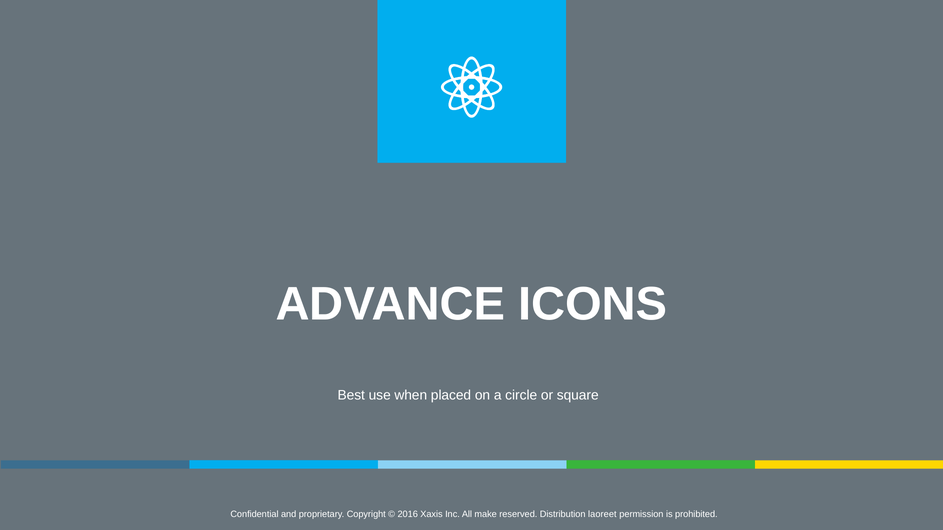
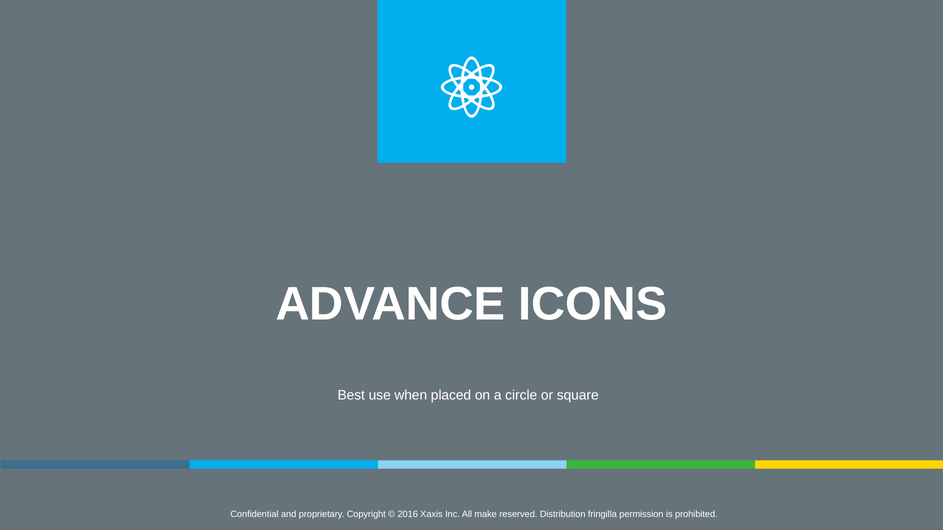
laoreet: laoreet -> fringilla (602, 514)
